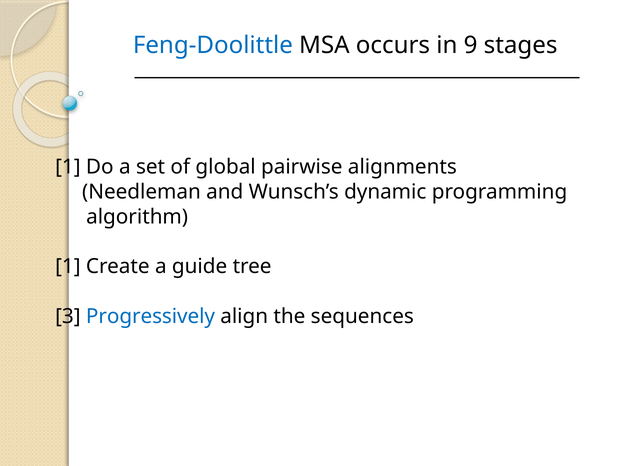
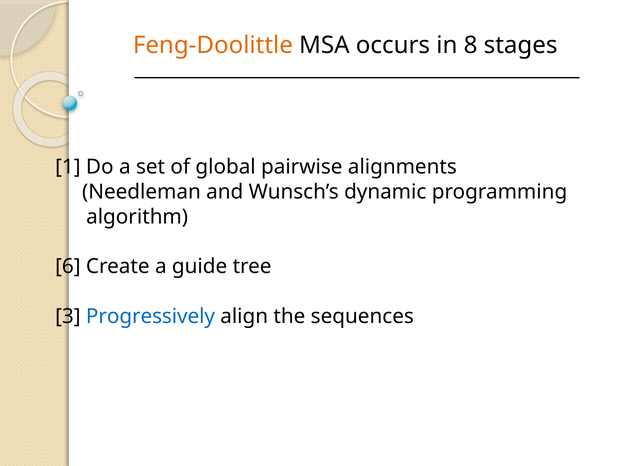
Feng-Doolittle colour: blue -> orange (213, 45)
9: 9 -> 8 (471, 45)
1: 1 -> 6 (68, 266)
